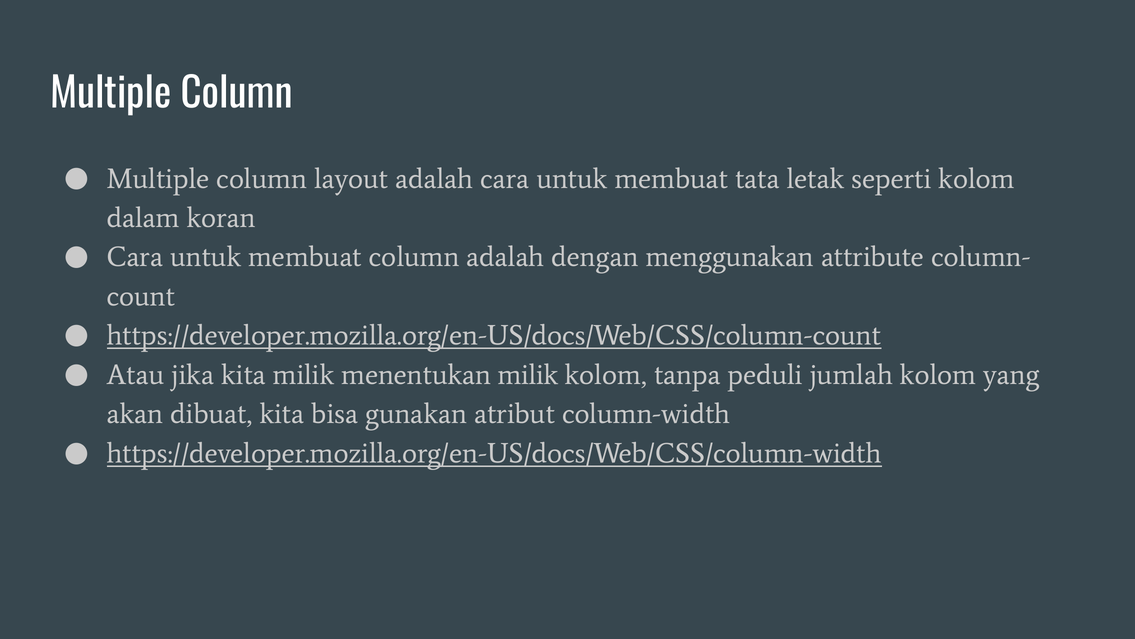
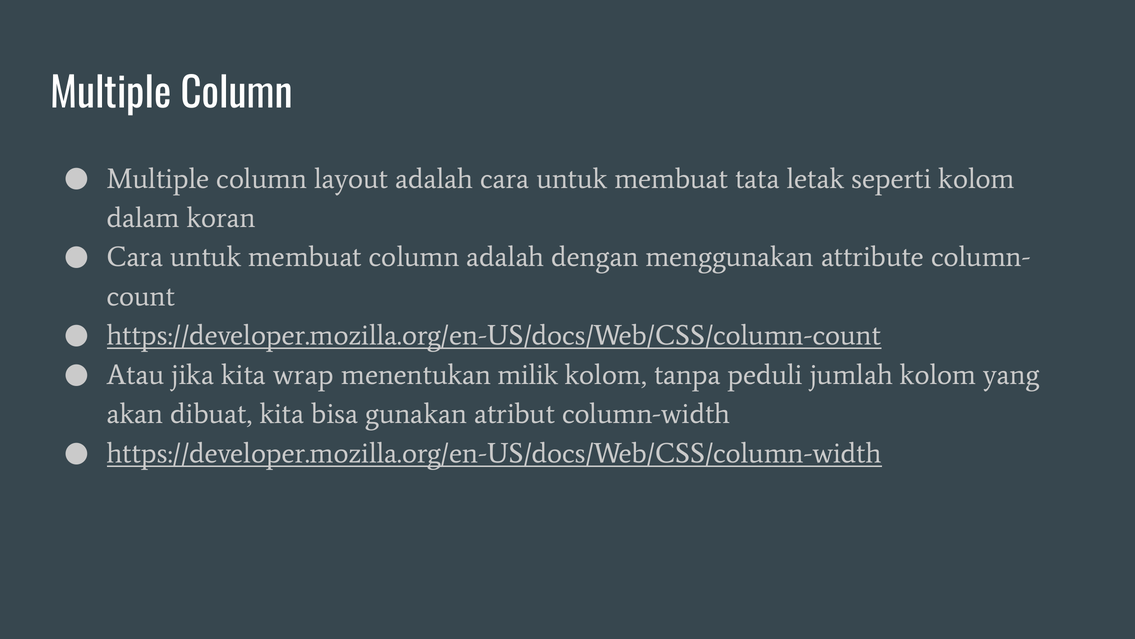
kita milik: milik -> wrap (303, 375)
